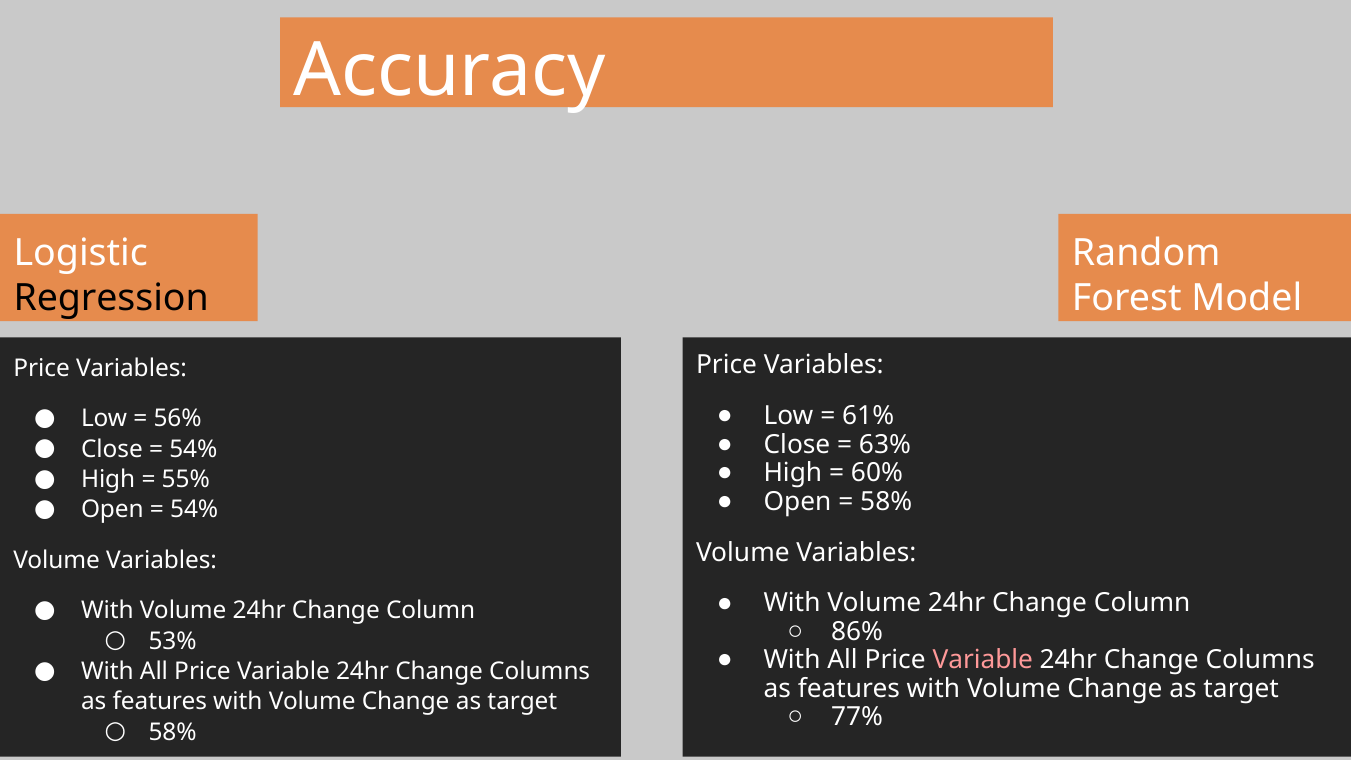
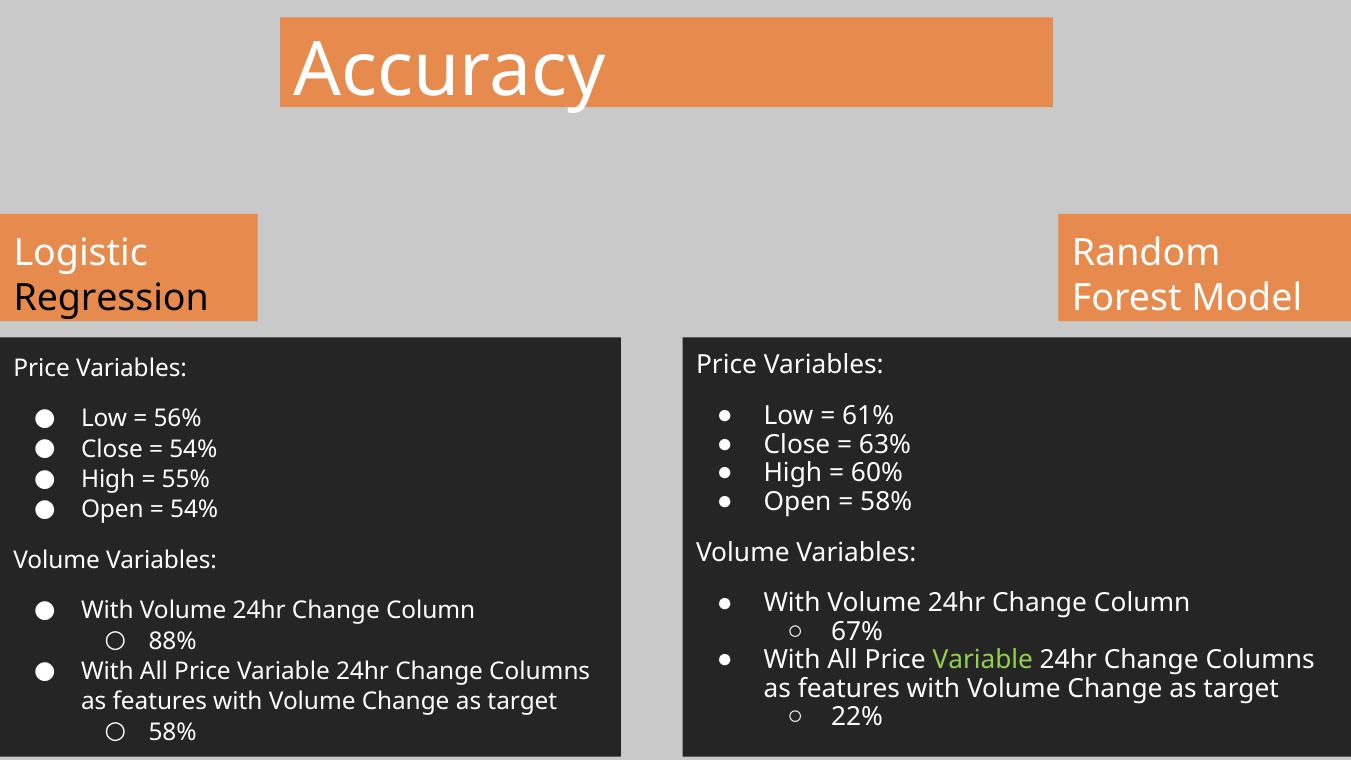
86%: 86% -> 67% (857, 632)
53%: 53% -> 88% (173, 641)
Variable colour: pink -> light green (983, 660)
77%: 77% -> 22% (857, 717)
